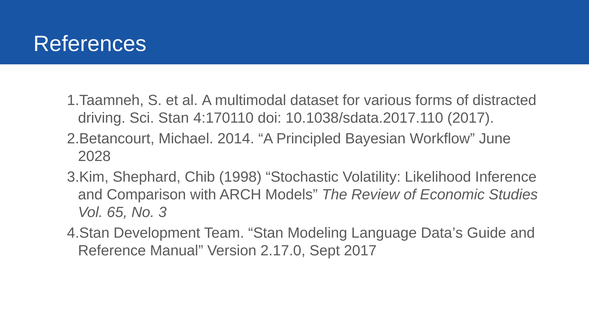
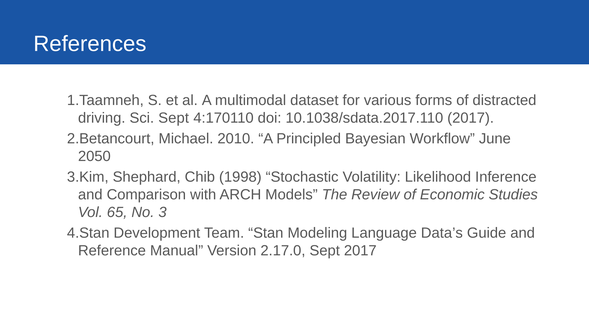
Sci Stan: Stan -> Sept (174, 118)
2014: 2014 -> 2010 (236, 139)
2028: 2028 -> 2050 (94, 156)
